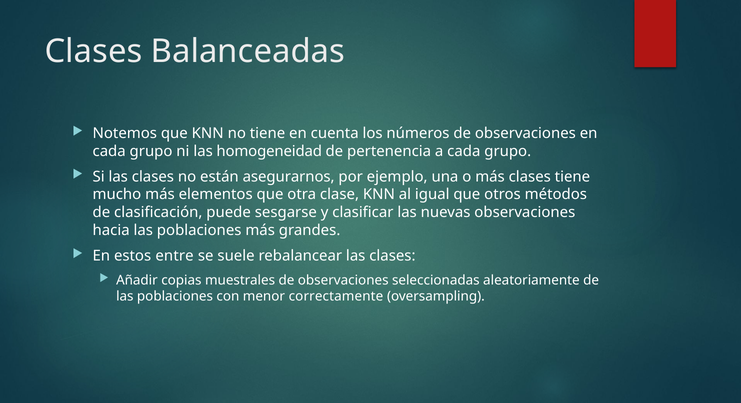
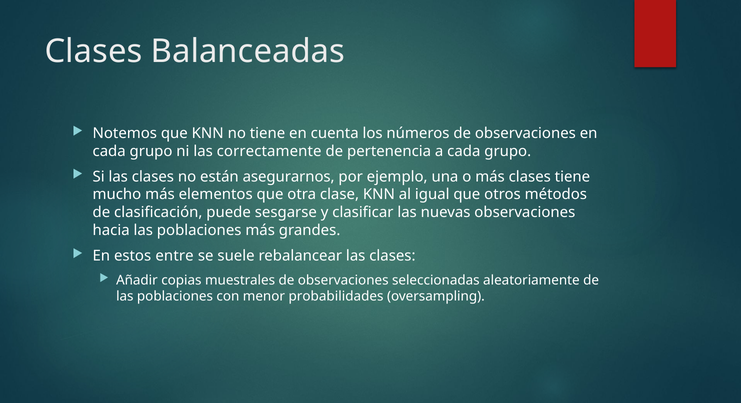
homogeneidad: homogeneidad -> correctamente (269, 151)
correctamente: correctamente -> probabilidades (336, 297)
